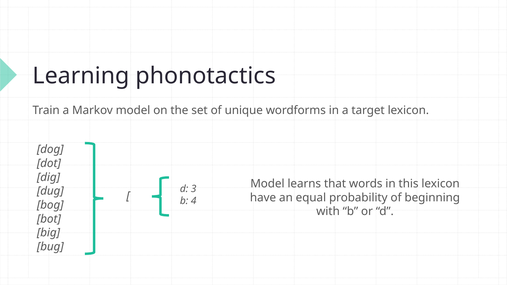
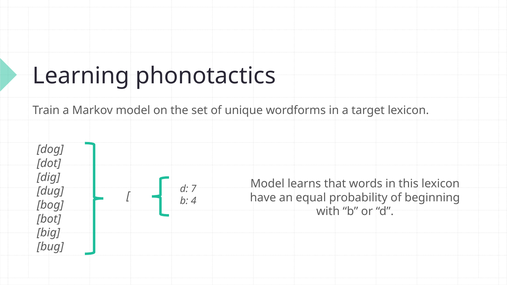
3: 3 -> 7 (194, 189)
